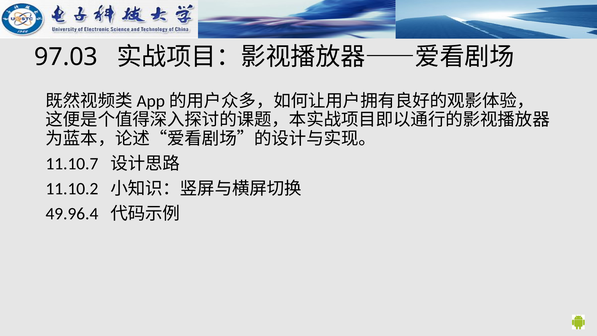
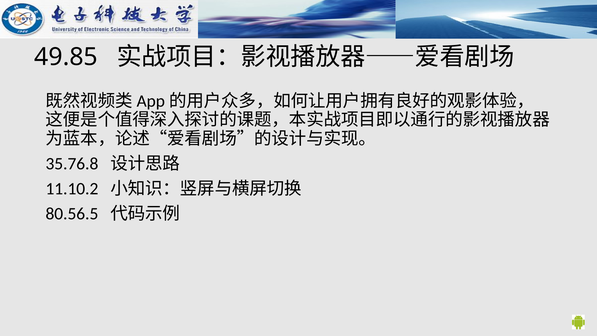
97.03: 97.03 -> 49.85 (66, 57)
11.10.7: 11.10.7 -> 35.76.8 (72, 164)
49.96.4: 49.96.4 -> 80.56.5 (72, 214)
